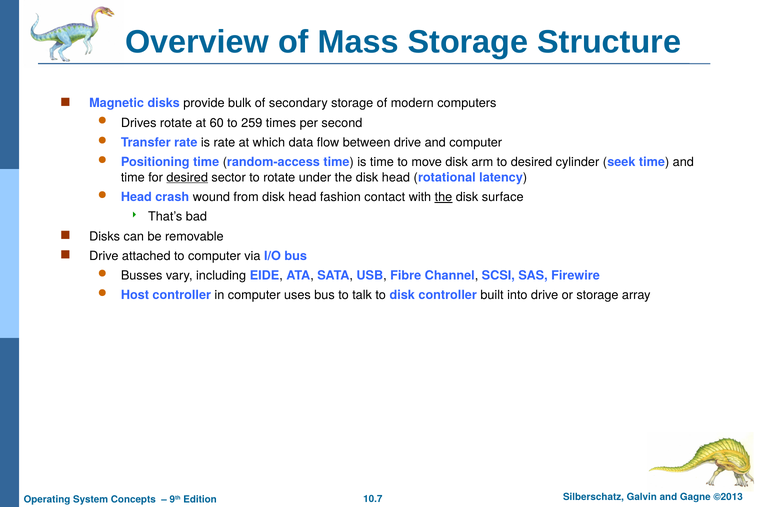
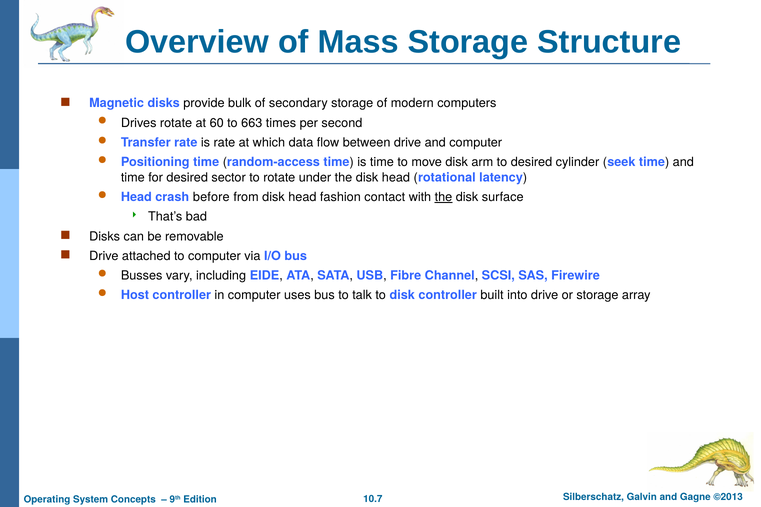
259: 259 -> 663 (252, 123)
desired underline: present -> none (187, 178)
wound: wound -> before (211, 197)
